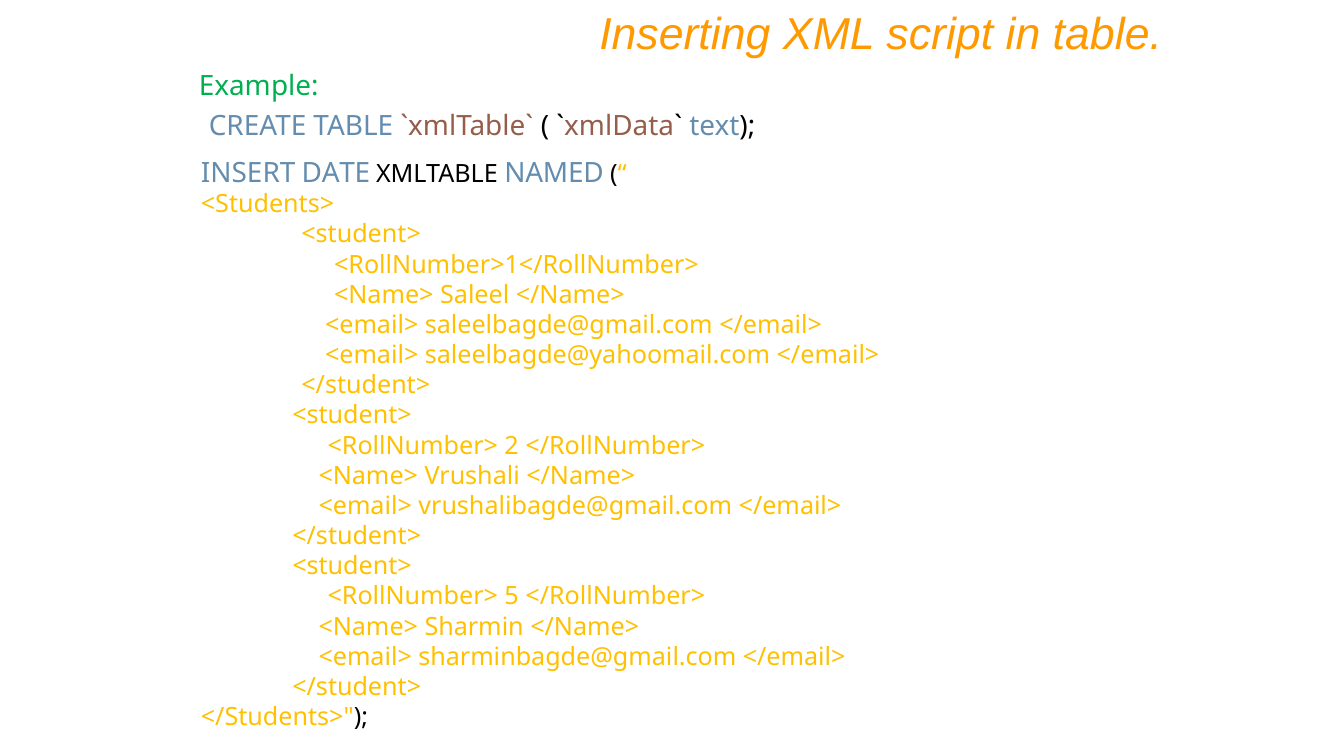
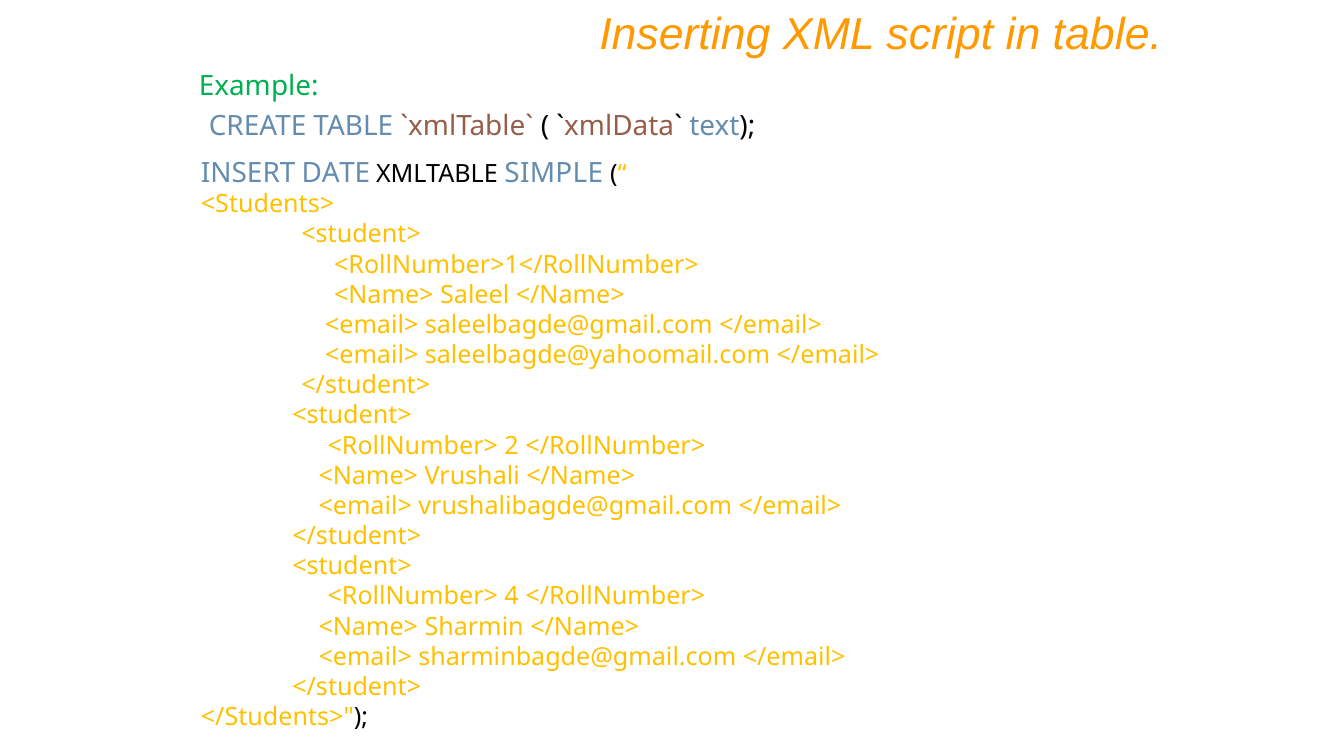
NAMED: NAMED -> SIMPLE (554, 173)
5: 5 -> 4 (512, 596)
